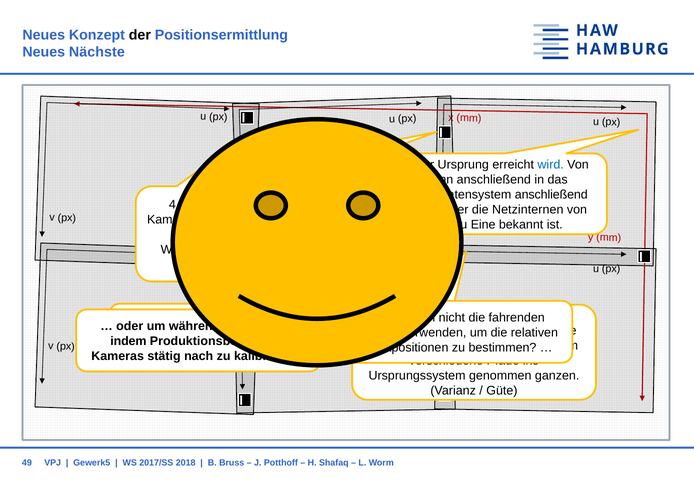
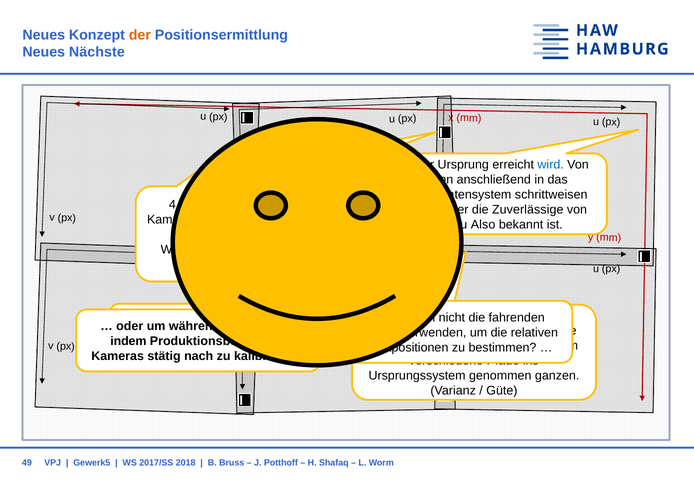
der colour: black -> orange (140, 35)
anschließend: anschließend -> schrittweisen (551, 194)
Netzinternen: Netzinternen -> Zuverlässige (528, 209)
Eine: Eine -> Also (483, 224)
